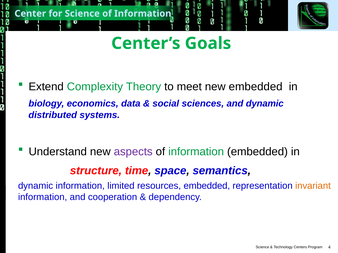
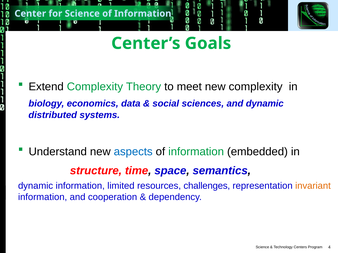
new embedded: embedded -> complexity (256, 87)
aspects colour: purple -> blue (133, 152)
resources embedded: embedded -> challenges (207, 186)
